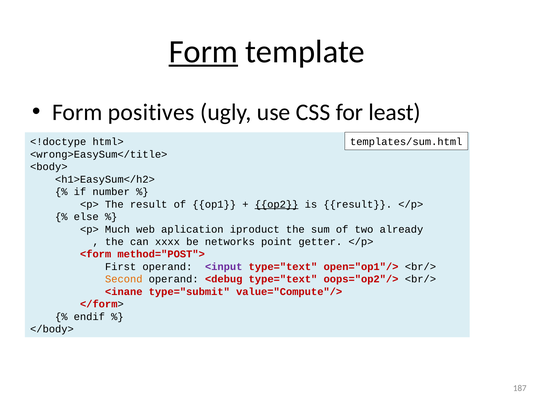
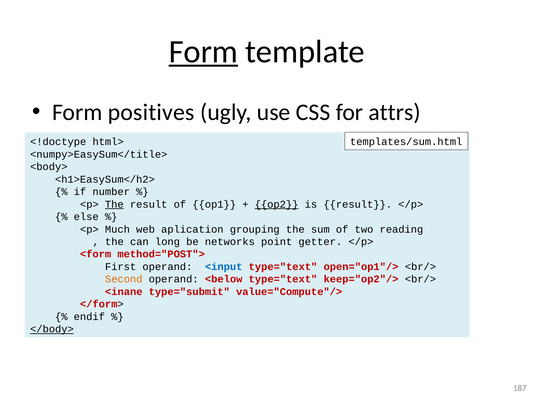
least: least -> attrs (395, 112)
<wrong>EasySum</title>: <wrong>EasySum</title> -> <numpy>EasySum</title> (99, 154)
The underline: none -> present (114, 204)
iproduct: iproduct -> grouping (255, 229)
already: already -> reading (401, 229)
xxxx: xxxx -> long (167, 241)
<input colour: purple -> blue (224, 266)
<debug: <debug -> <below (224, 279)
oops="op2"/>: oops="op2"/> -> keep="op2"/> (361, 279)
</body> underline: none -> present (52, 329)
